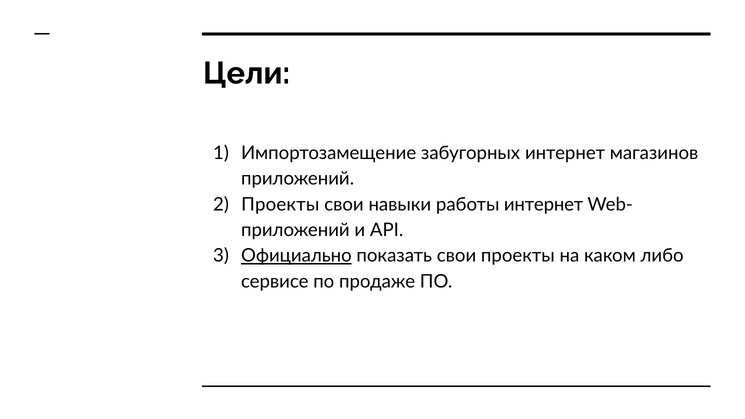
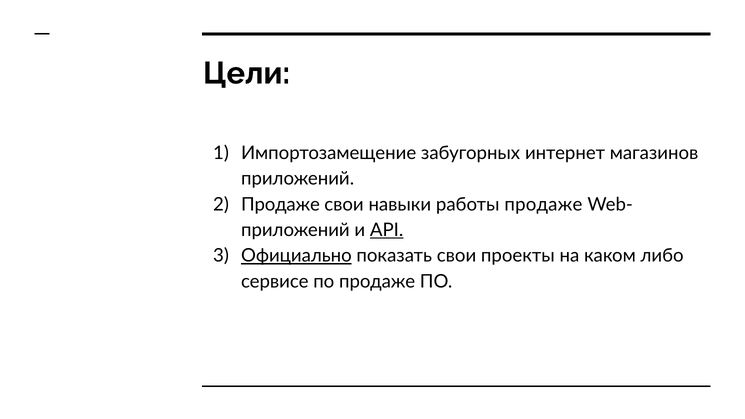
Проекты: Проекты -> Продаже (280, 204)
работы интернет: интернет -> продаже (543, 204)
API underline: none -> present (387, 230)
